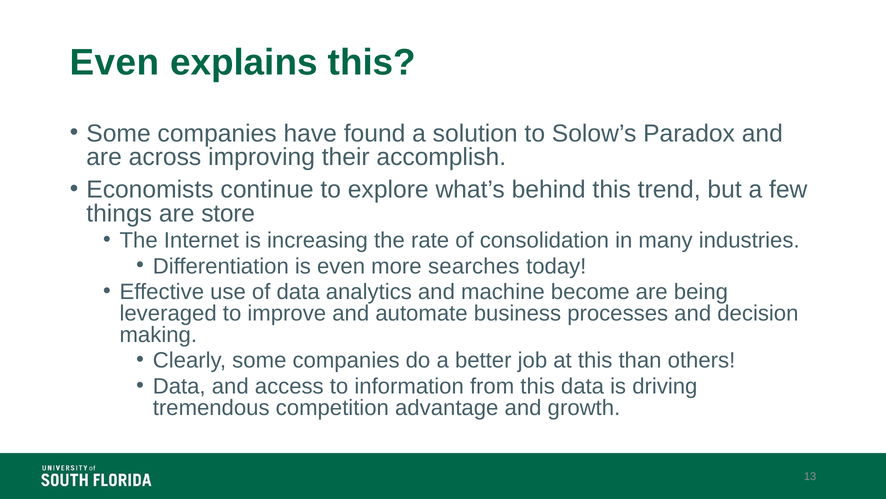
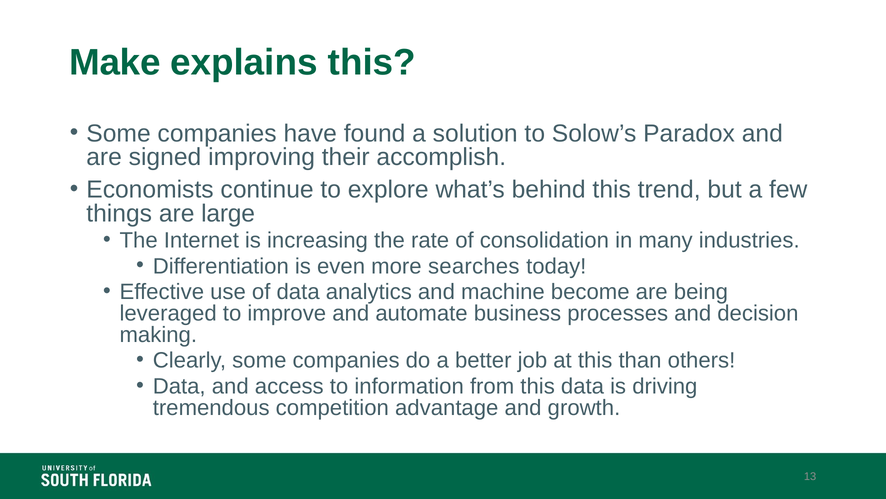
Even: Even -> Make (115, 62)
across: across -> signed (165, 157)
store: store -> large (228, 213)
